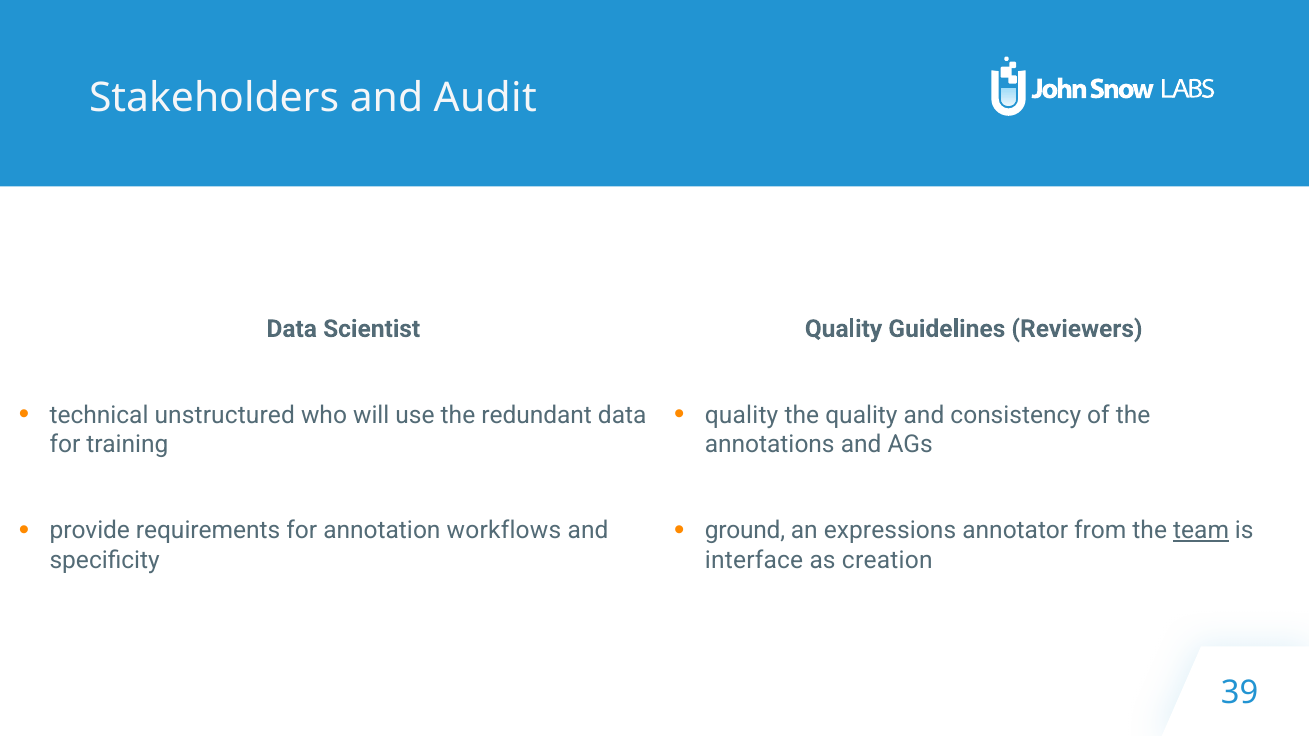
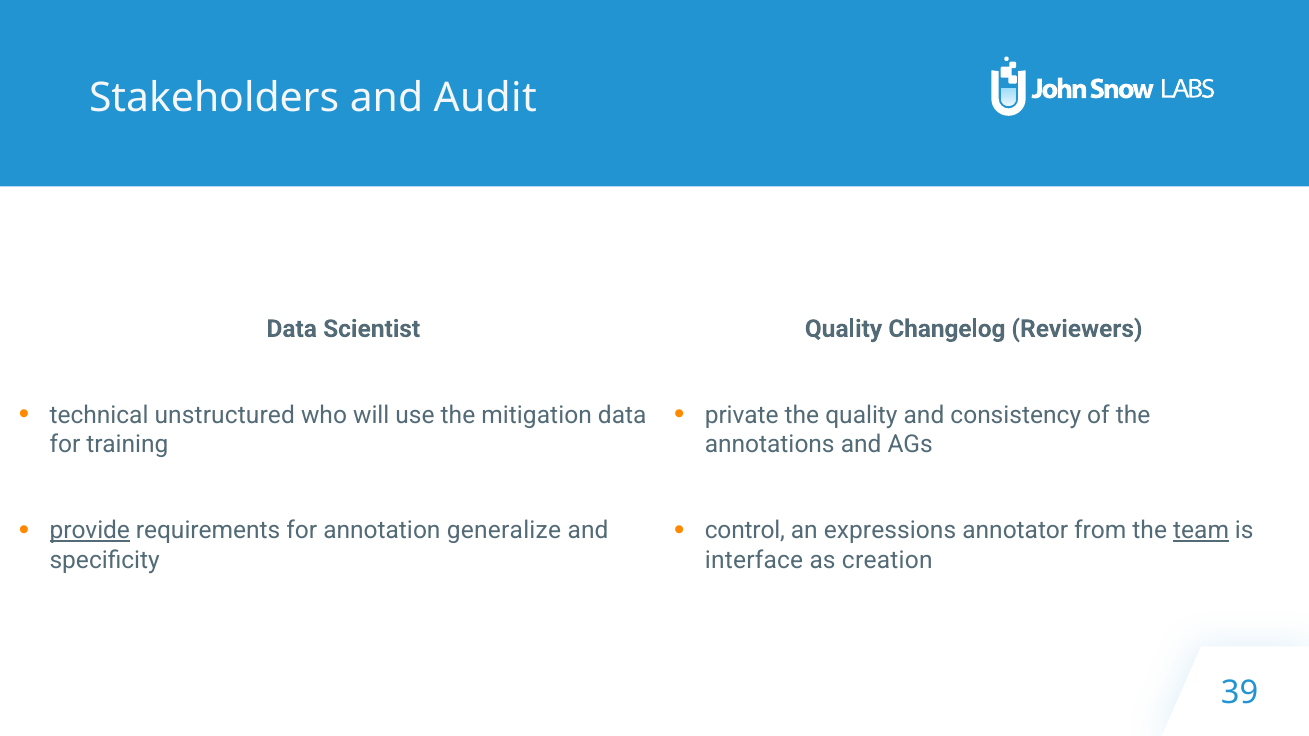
Guidelines: Guidelines -> Changelog (947, 329)
quality: quality -> private (742, 415)
redundant: redundant -> mitigation (537, 415)
ground: ground -> control (745, 531)
provide underline: none -> present (90, 531)
workflows: workflows -> generalize (504, 531)
